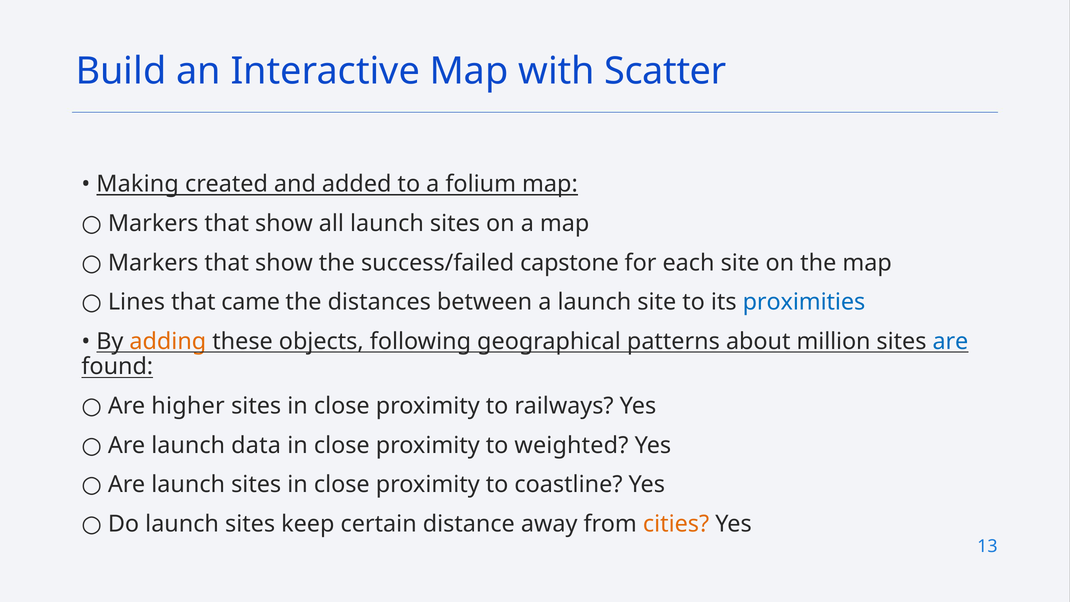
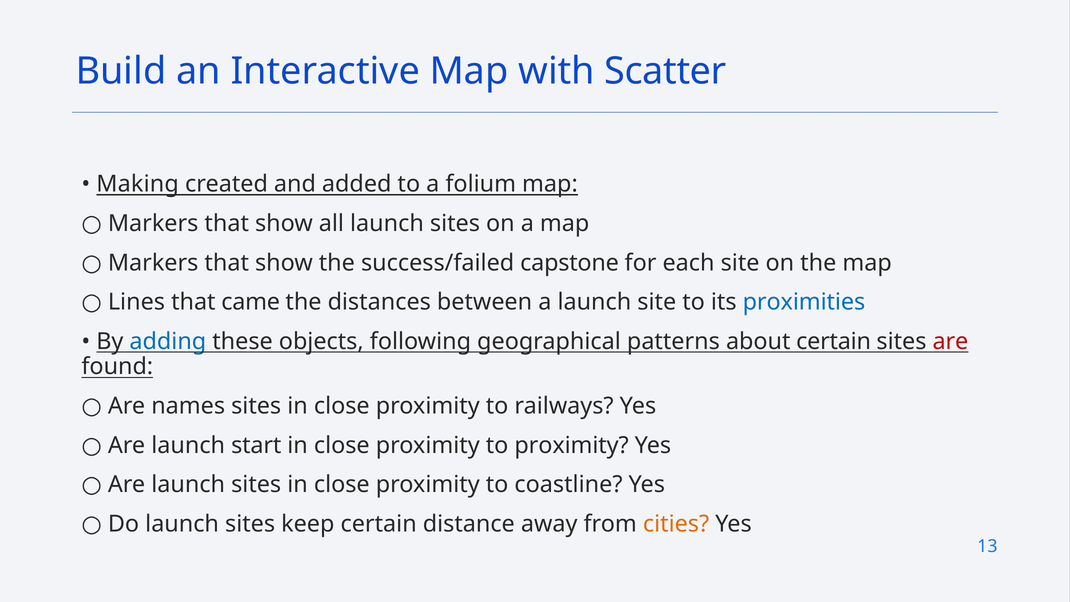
adding colour: orange -> blue (168, 341)
about million: million -> certain (834, 341)
are colour: blue -> red (950, 341)
higher: higher -> names (188, 406)
data: data -> start (256, 445)
to weighted: weighted -> proximity (572, 445)
